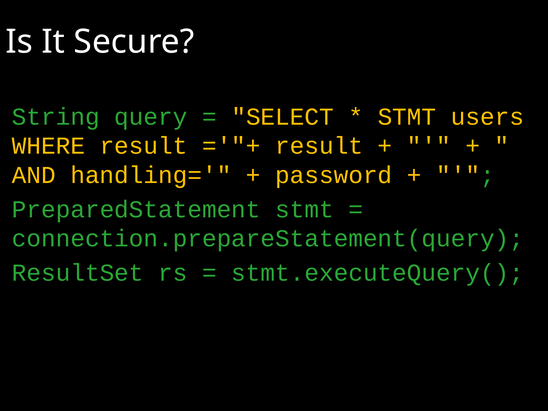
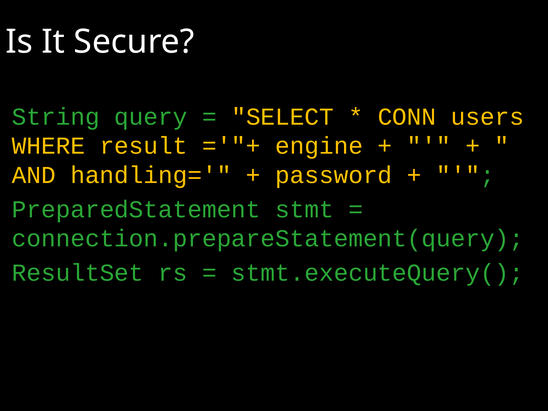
STMT: STMT -> CONN (407, 117)
result: result -> engine (319, 146)
